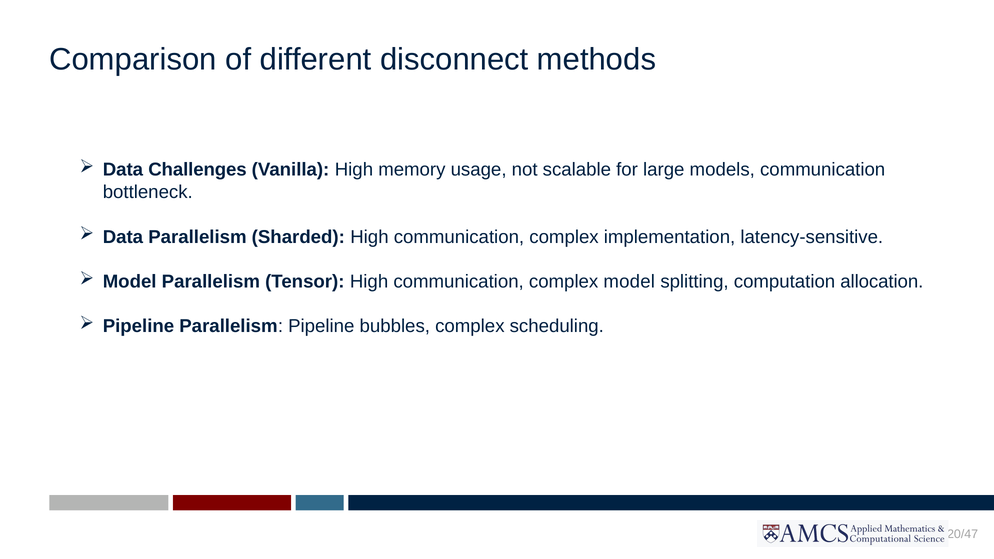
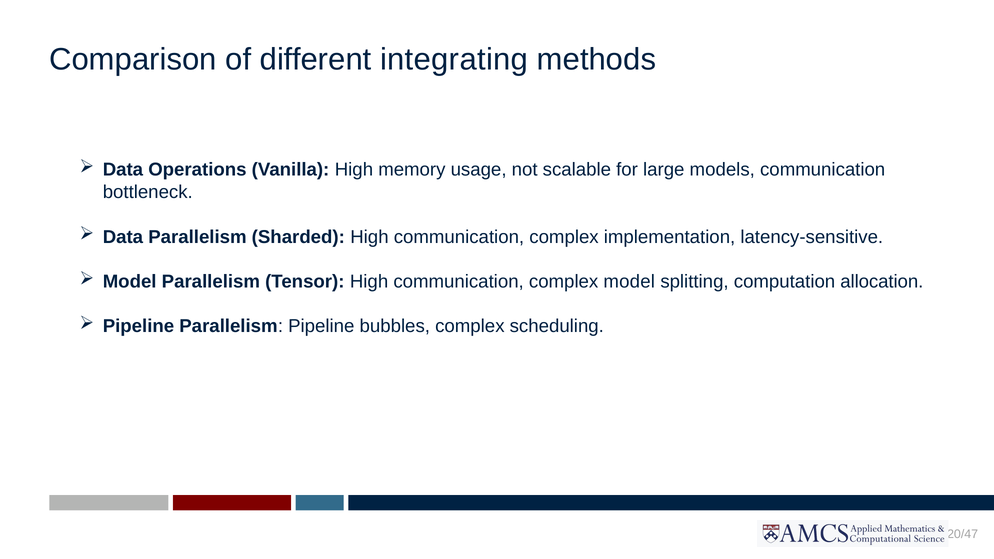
disconnect: disconnect -> integrating (454, 60)
Challenges: Challenges -> Operations (197, 170)
